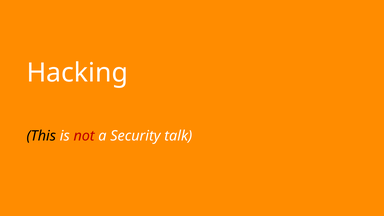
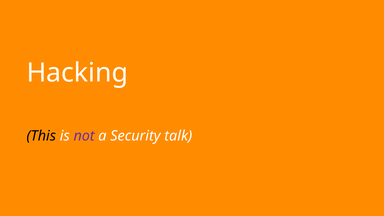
not colour: red -> purple (84, 136)
